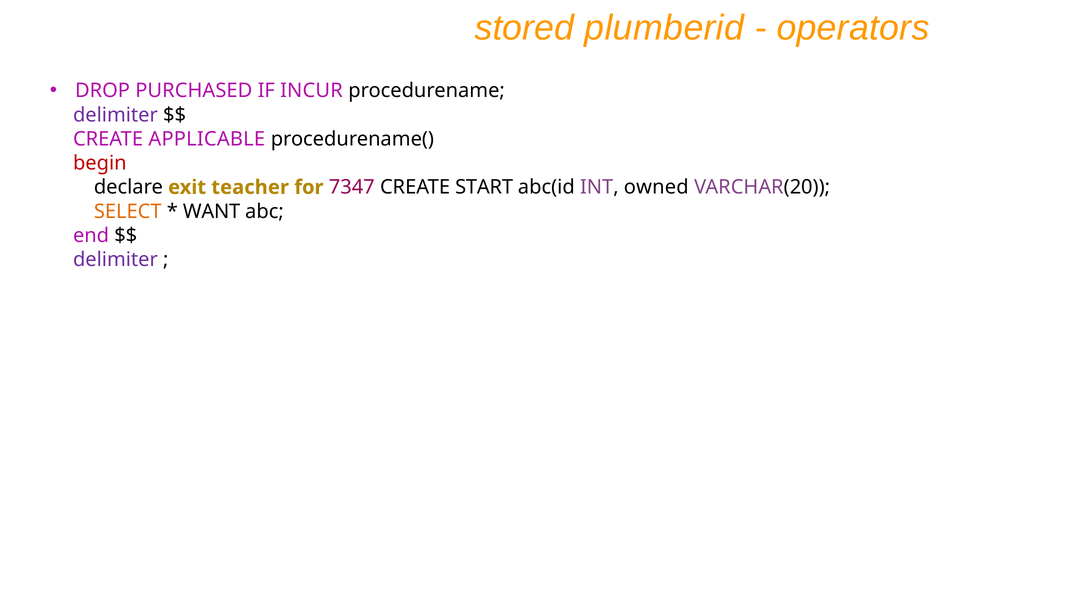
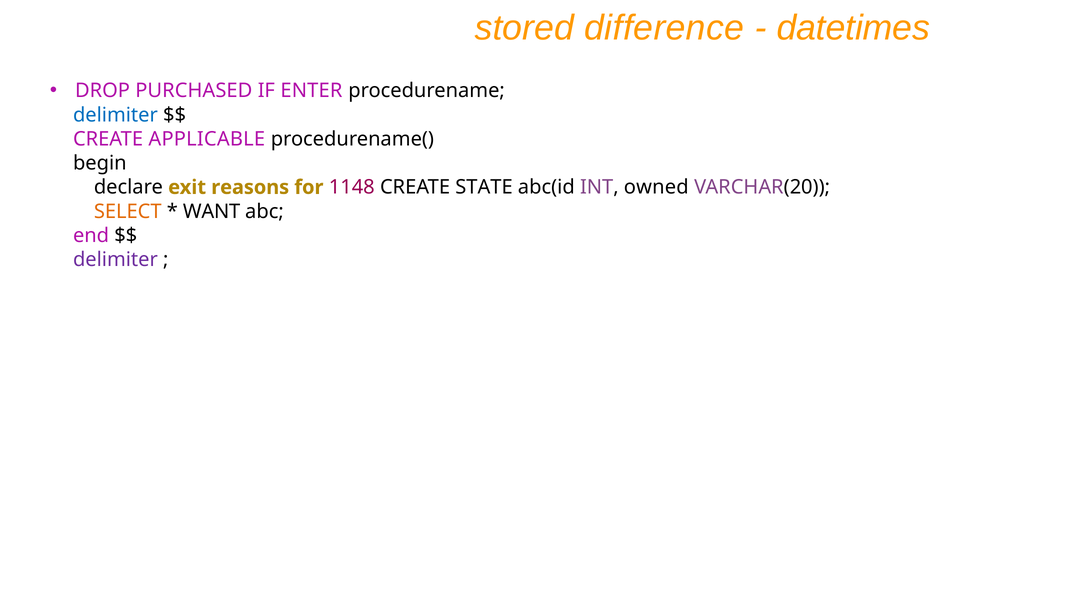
plumberid: plumberid -> difference (664, 28)
operators: operators -> datetimes (853, 28)
INCUR: INCUR -> ENTER (311, 91)
delimiter colour: purple -> blue (115, 115)
begin colour: red -> black (100, 163)
teacher: teacher -> reasons (250, 187)
7347: 7347 -> 1148 (352, 187)
START: START -> STATE (484, 187)
